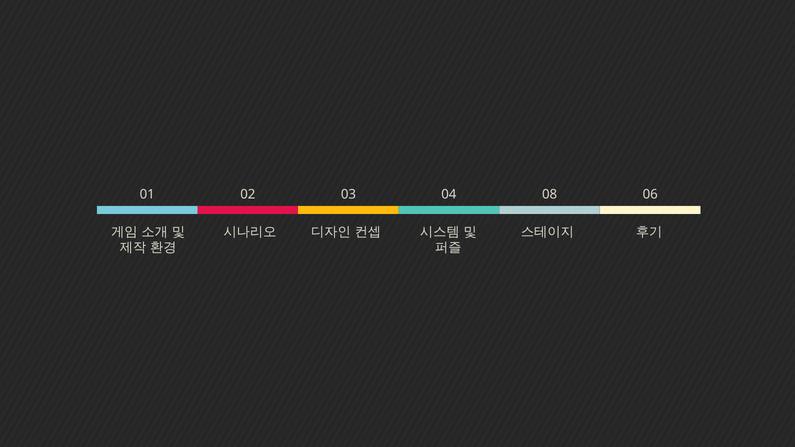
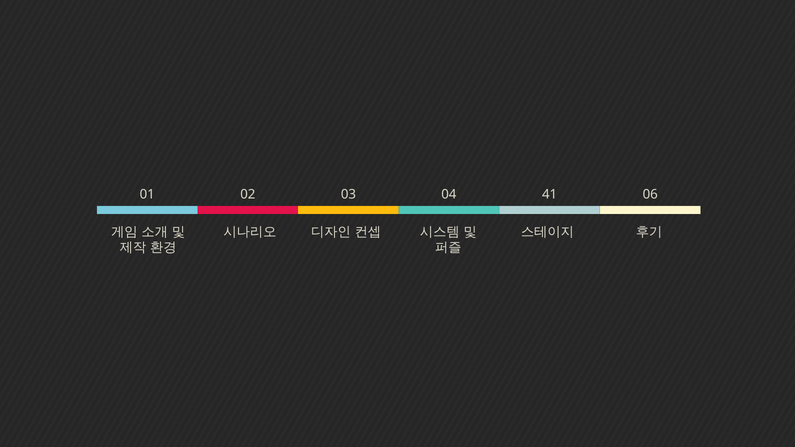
08: 08 -> 41 (550, 195)
